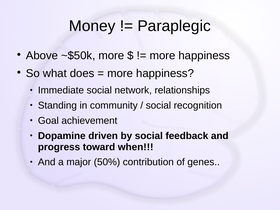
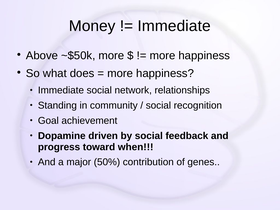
Paraplegic: Paraplegic -> Immediate (174, 26)
